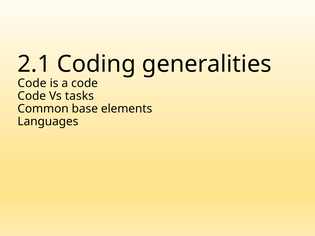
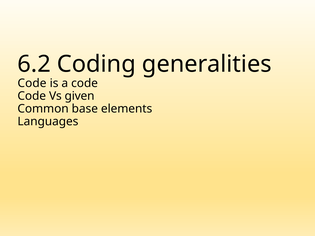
2.1: 2.1 -> 6.2 (34, 64)
tasks: tasks -> given (80, 96)
